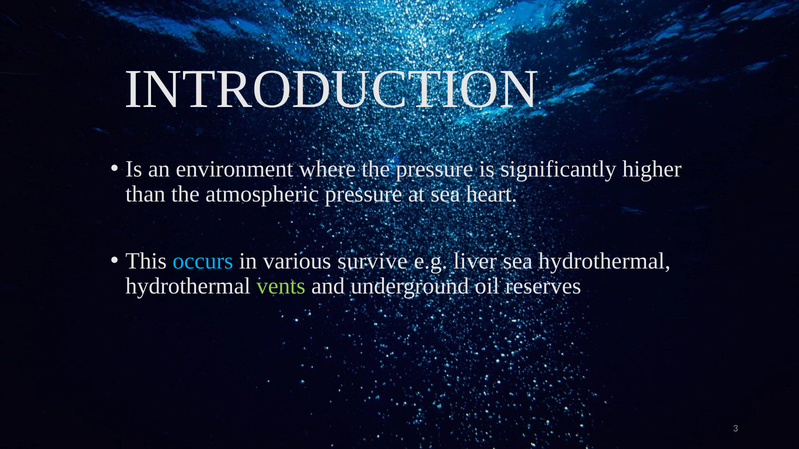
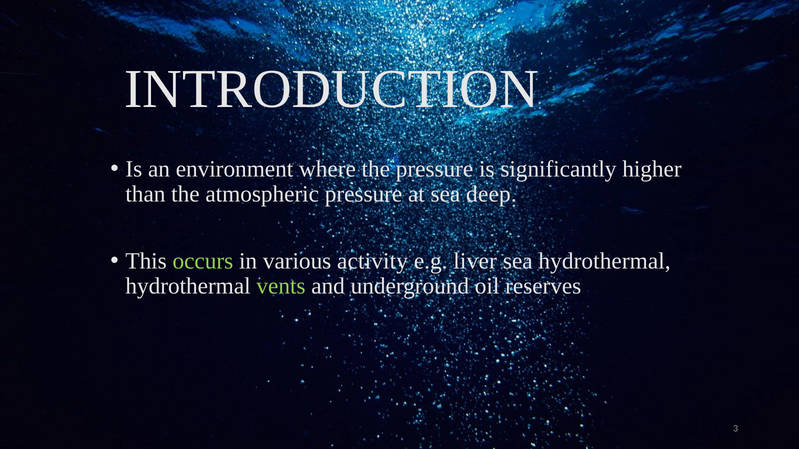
heart: heart -> deep (491, 194)
occurs colour: light blue -> light green (203, 261)
survive: survive -> activity (373, 261)
